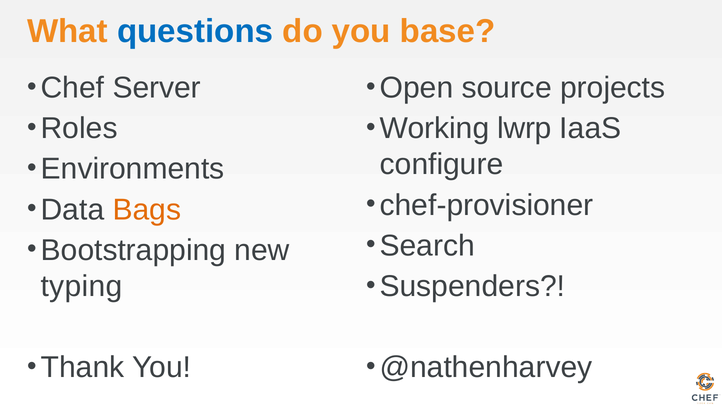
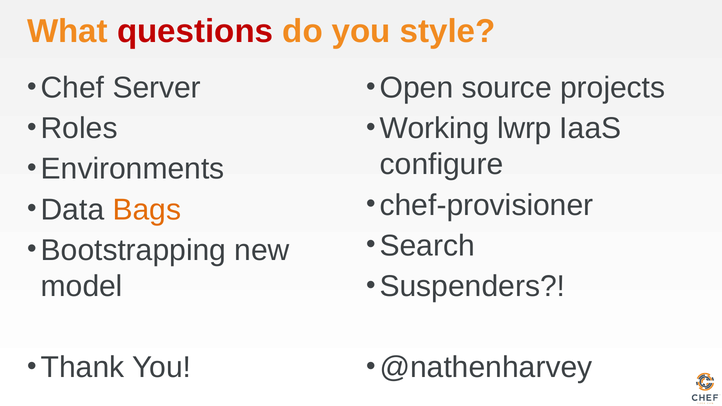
questions colour: blue -> red (195, 31)
base: base -> style (448, 31)
typing: typing -> model (82, 286)
